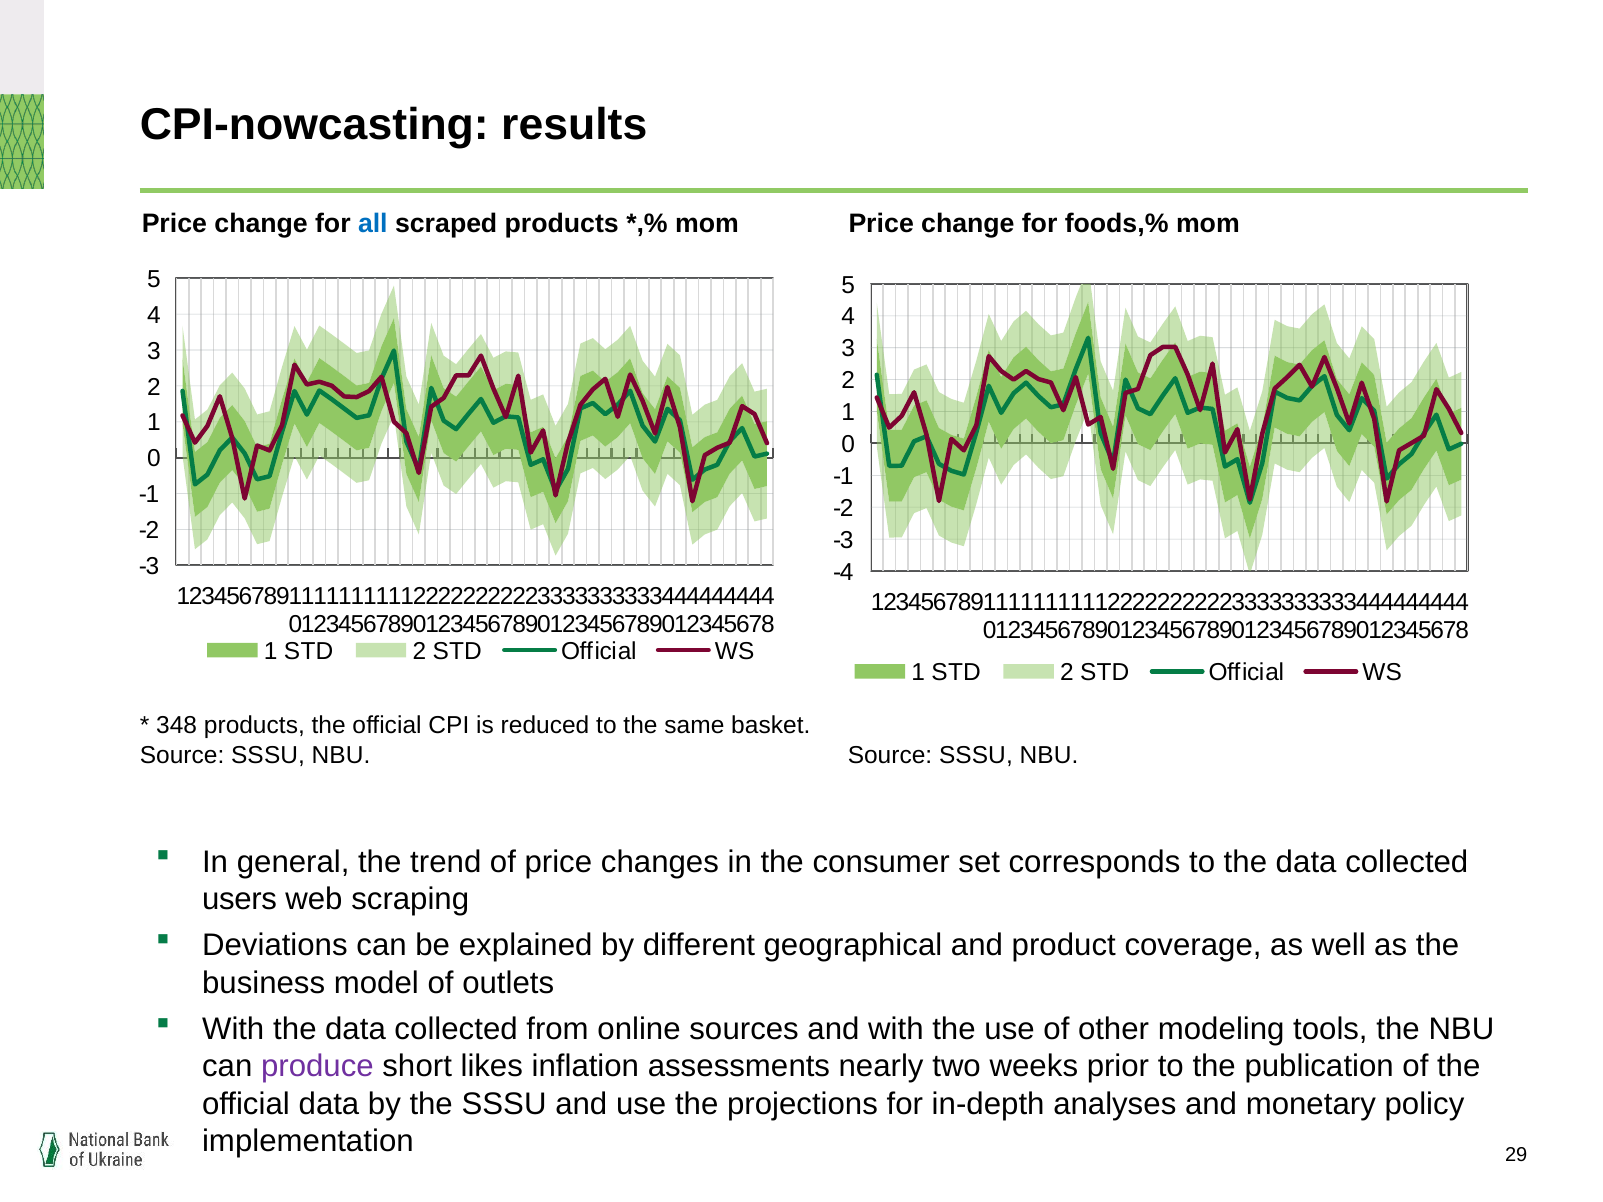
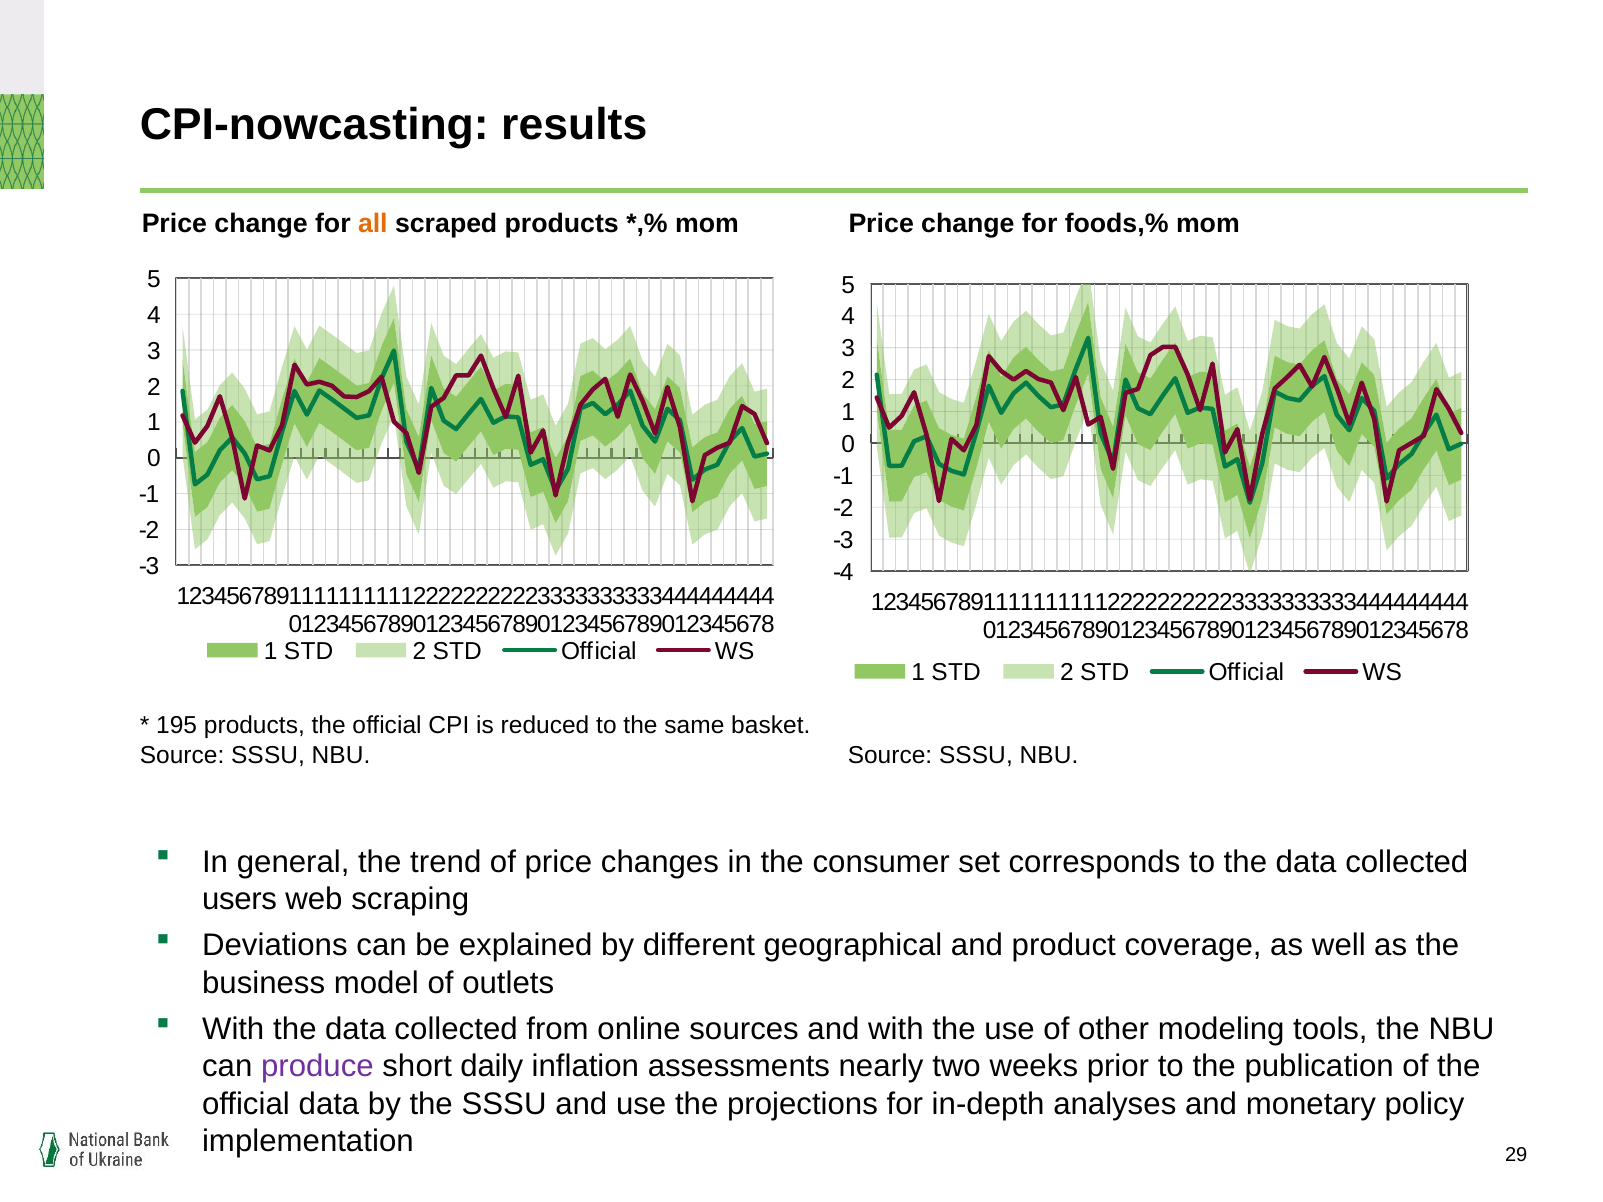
all colour: blue -> orange (373, 224)
348: 348 -> 195 (177, 726)
likes: likes -> daily (492, 1067)
